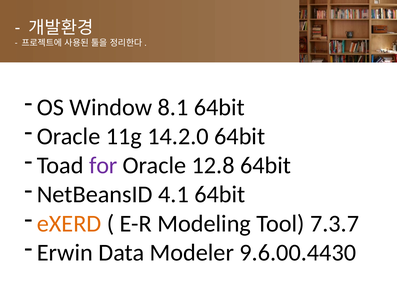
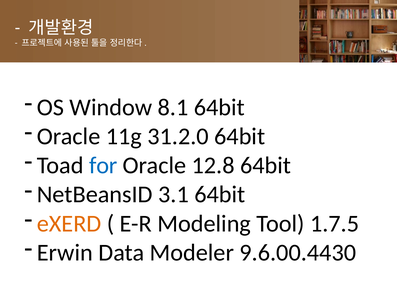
14.2.0: 14.2.0 -> 31.2.0 (178, 137)
for colour: purple -> blue (103, 166)
4.1: 4.1 -> 3.1 (173, 195)
7.3.7: 7.3.7 -> 1.7.5 (335, 224)
